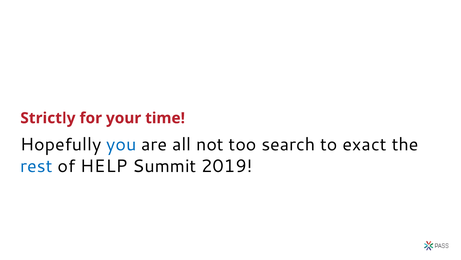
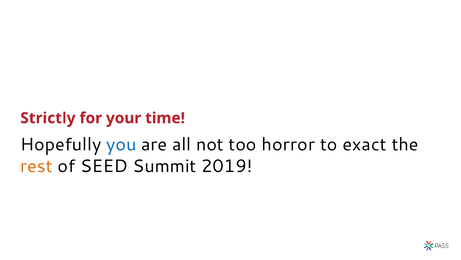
search: search -> horror (288, 144)
rest colour: blue -> orange (36, 166)
HELP: HELP -> SEED (104, 166)
